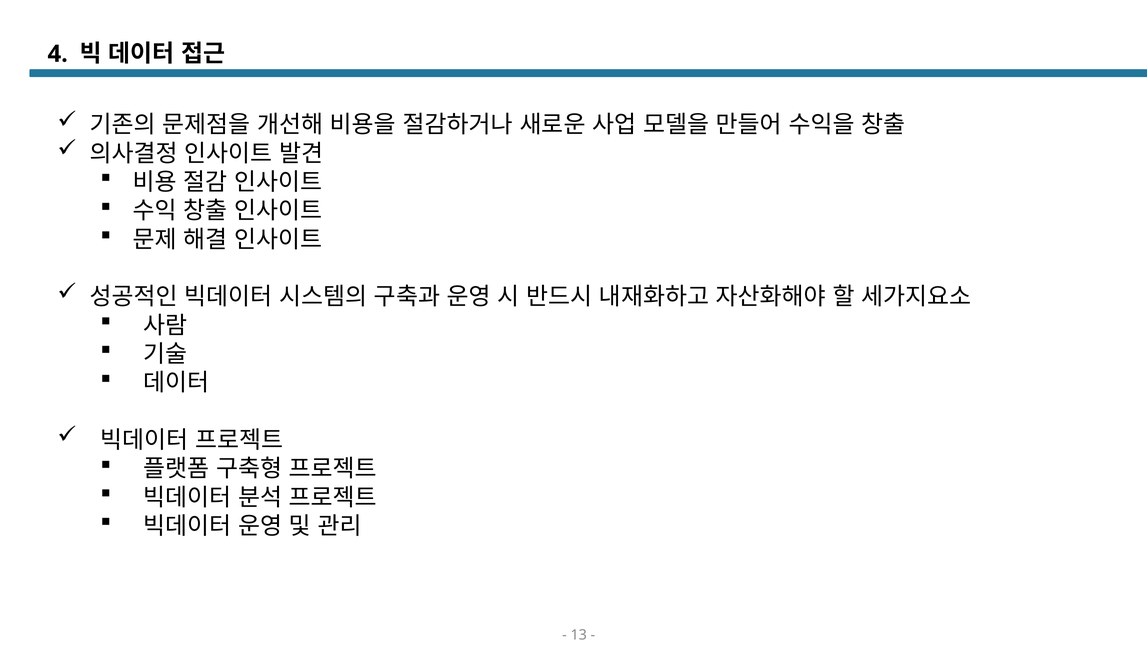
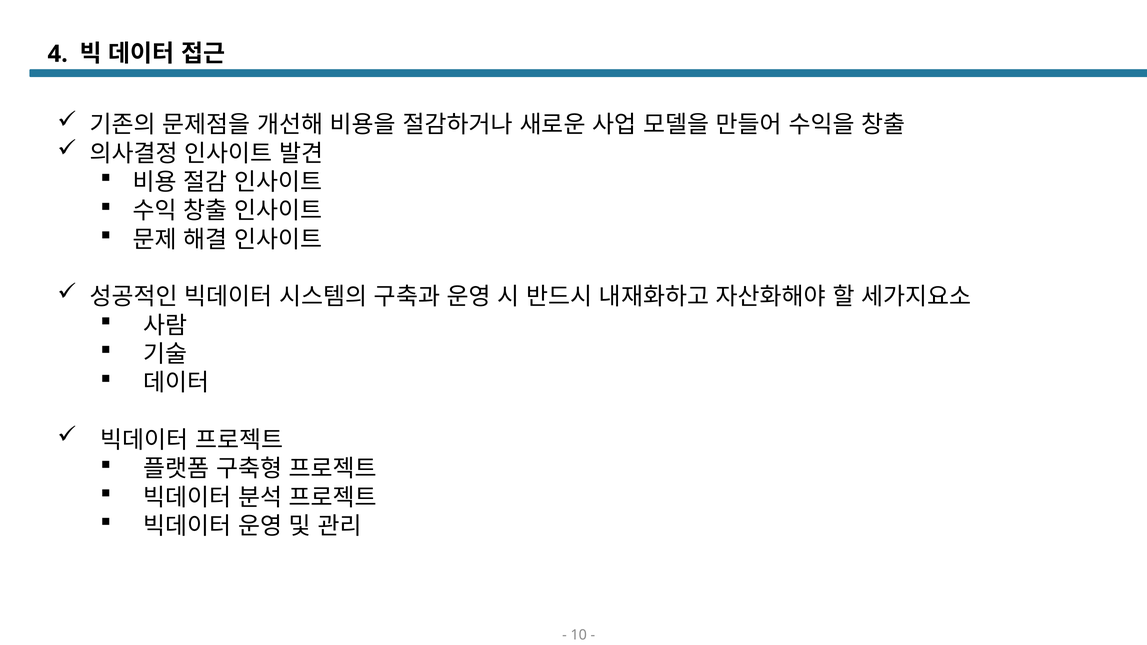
13: 13 -> 10 (579, 635)
